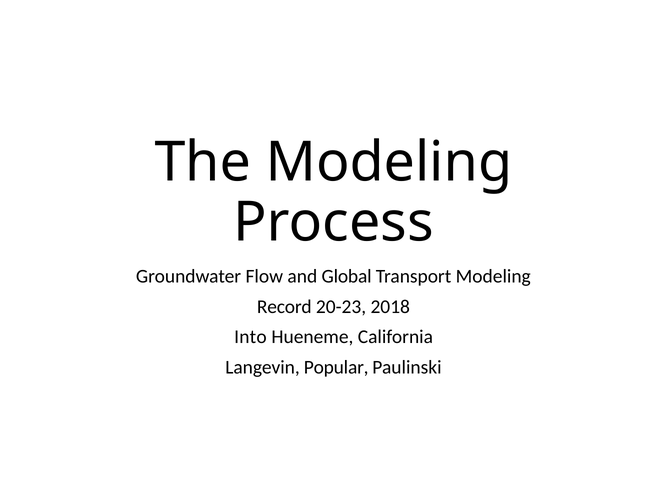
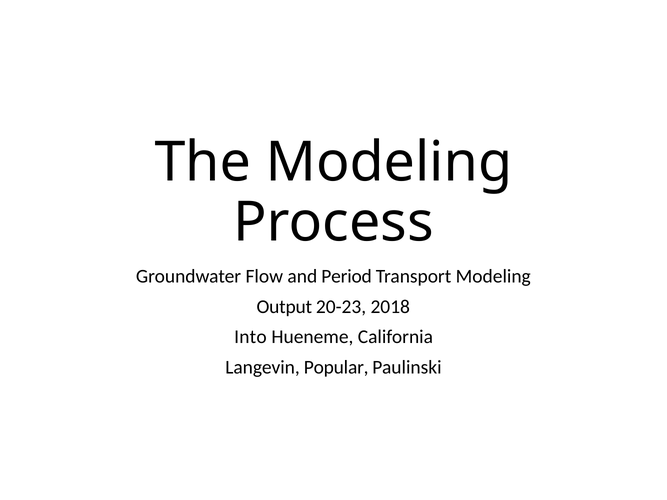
Global: Global -> Period (347, 276)
Record: Record -> Output (284, 307)
